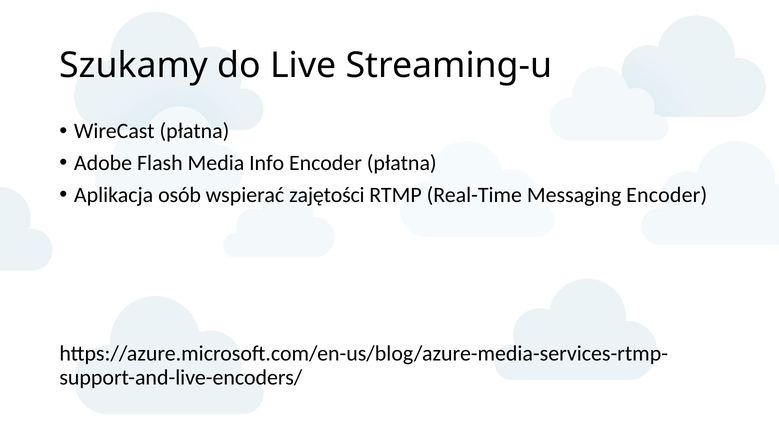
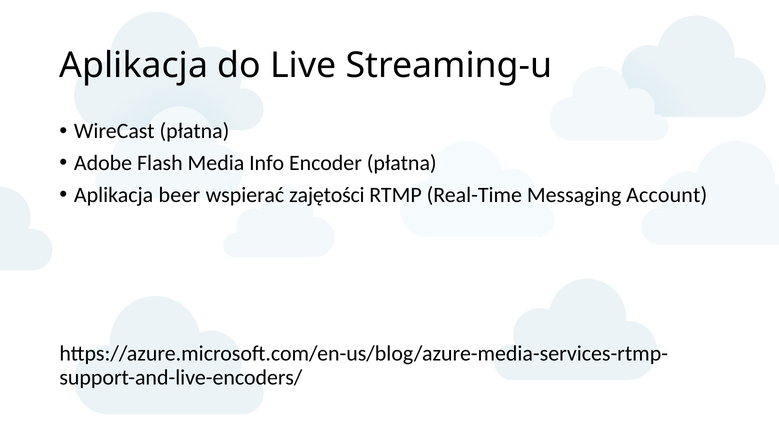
Szukamy: Szukamy -> Aplikacja (134, 65)
osób: osób -> beer (179, 195)
Messaging Encoder: Encoder -> Account (667, 195)
